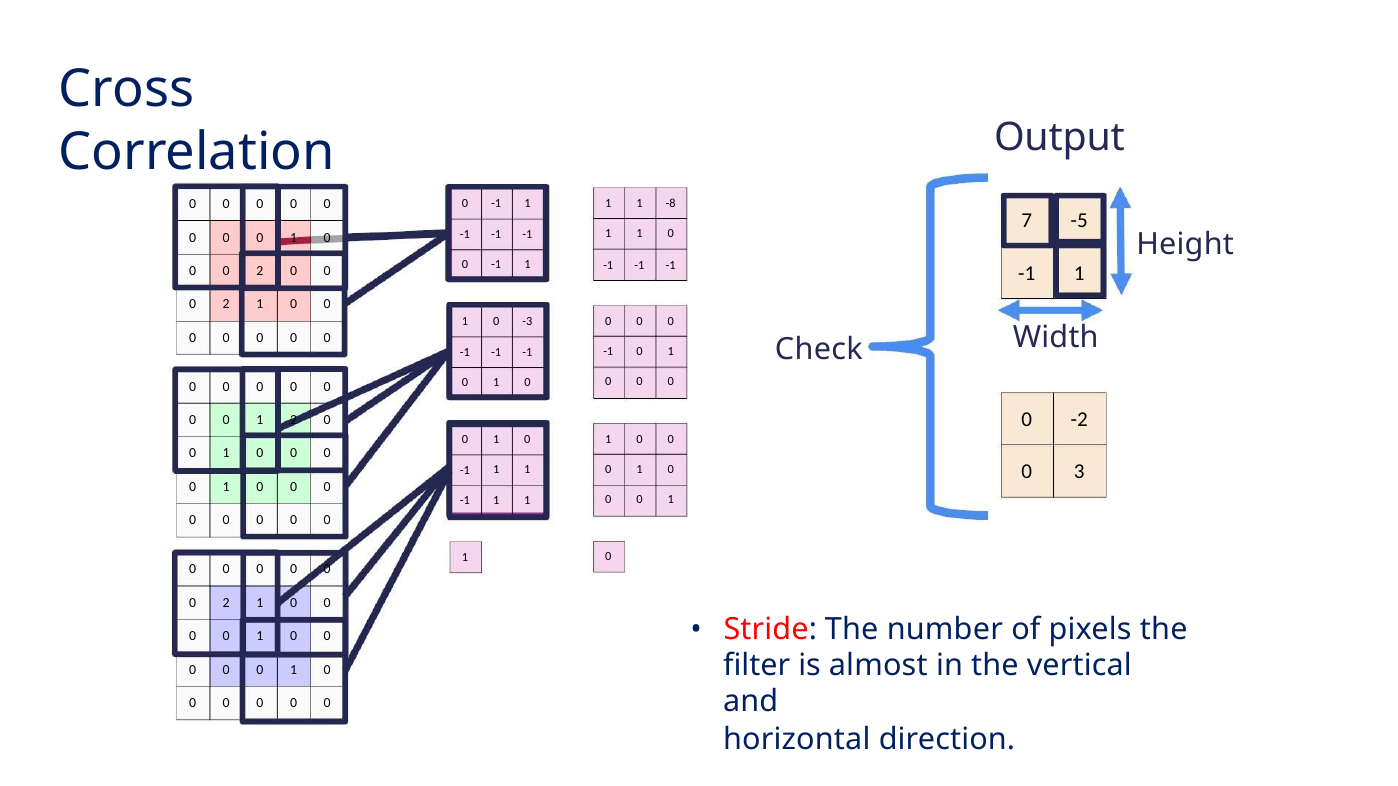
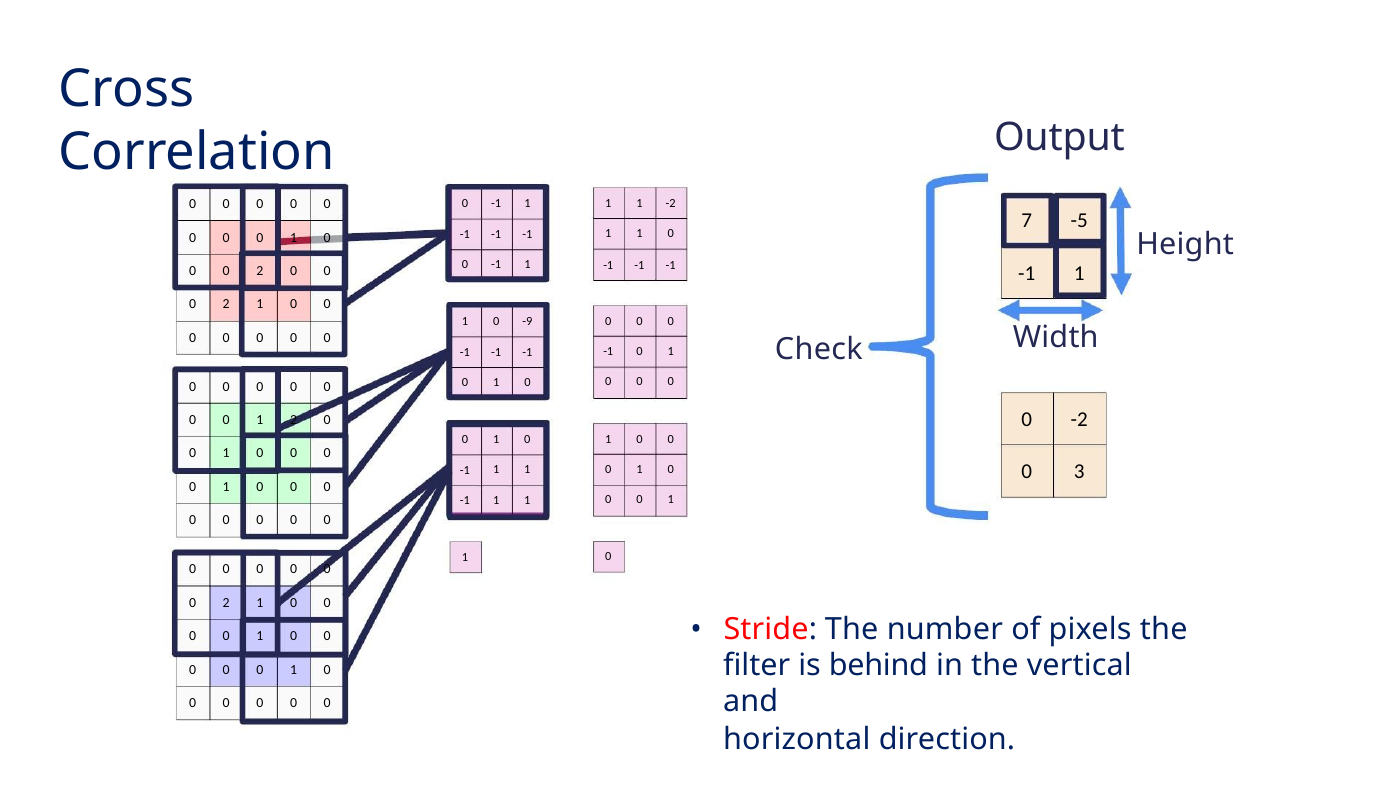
-8: -8 -> -2 (671, 203)
-3: -3 -> -9 (527, 322)
almost: almost -> behind (878, 666)
